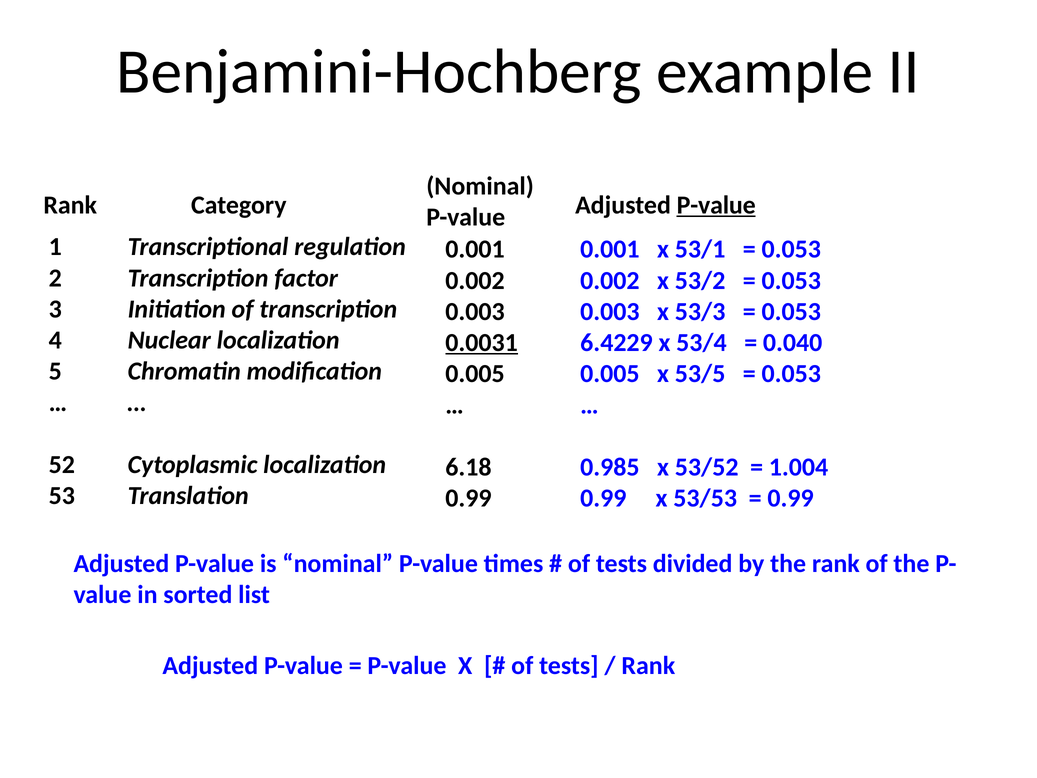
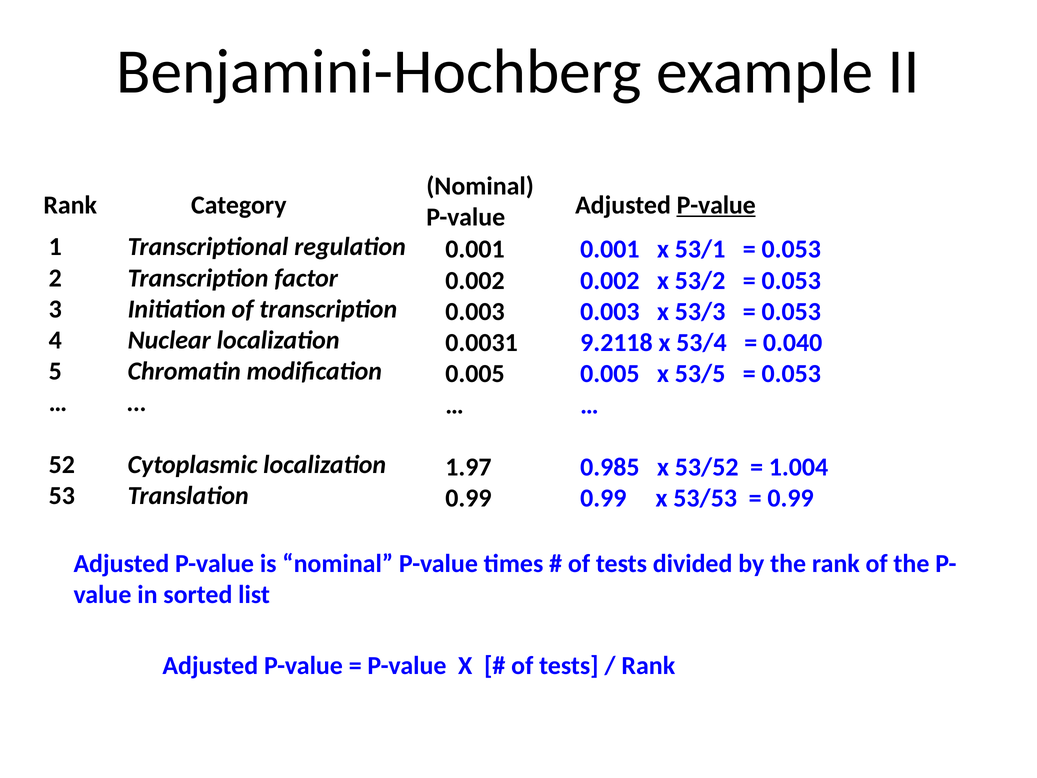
0.0031 underline: present -> none (482, 343)
6.4229: 6.4229 -> 9.2118 (616, 343)
6.18: 6.18 -> 1.97 (468, 467)
